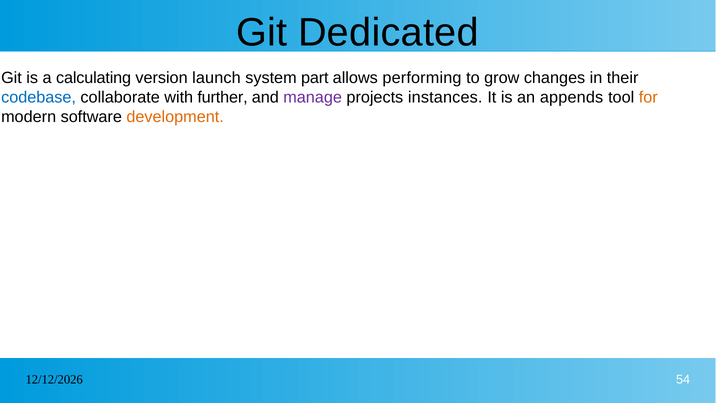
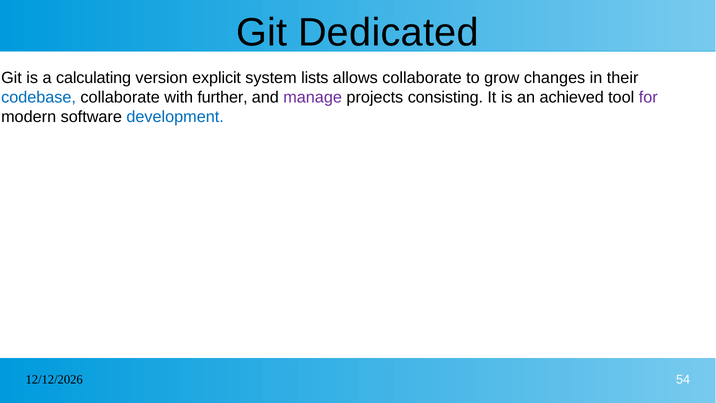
launch: launch -> explicit (217, 78)
part: part -> lists (315, 78)
allows performing: performing -> collaborate (422, 78)
instances: instances -> consisting (445, 97)
appends: appends -> achieved (572, 97)
for colour: orange -> purple (648, 97)
development colour: orange -> blue (175, 117)
